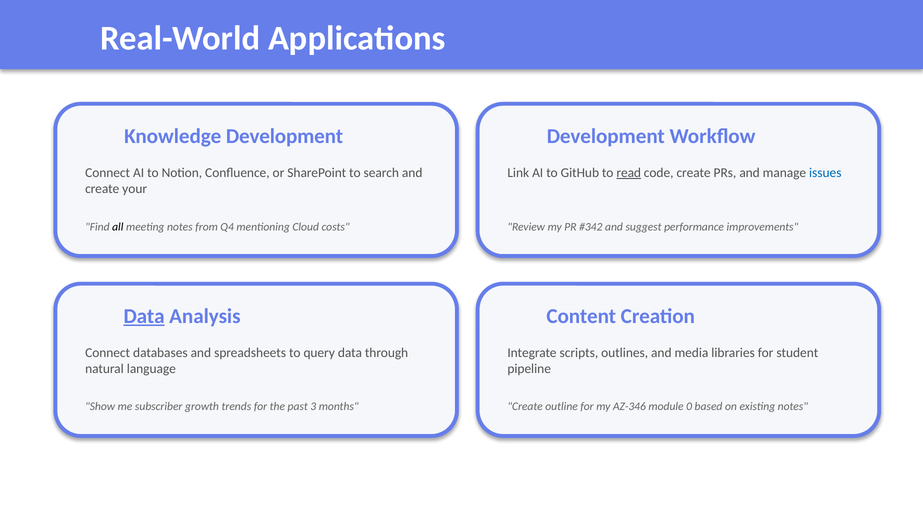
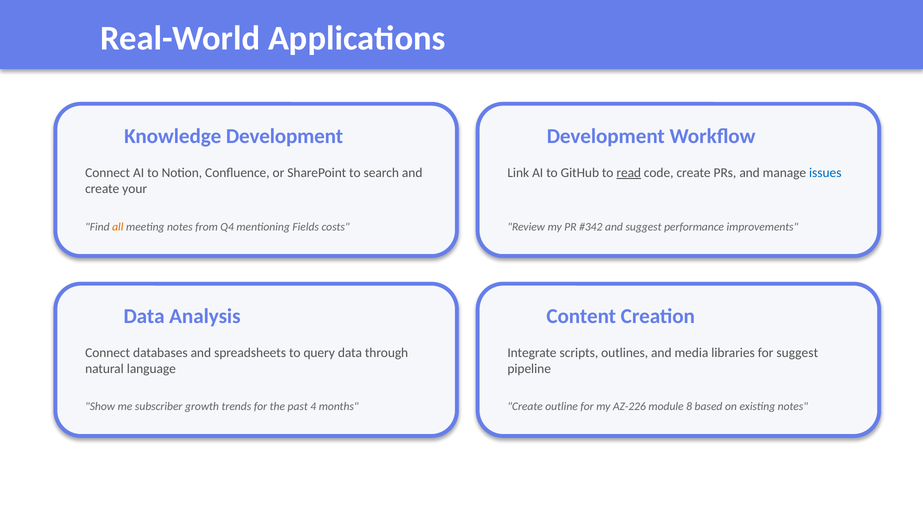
all colour: black -> orange (118, 227)
Cloud: Cloud -> Fields (306, 227)
Data underline: present -> none (144, 316)
for student: student -> suggest (797, 353)
3: 3 -> 4 (313, 407)
AZ-346: AZ-346 -> AZ-226 (629, 407)
0: 0 -> 8 (689, 407)
